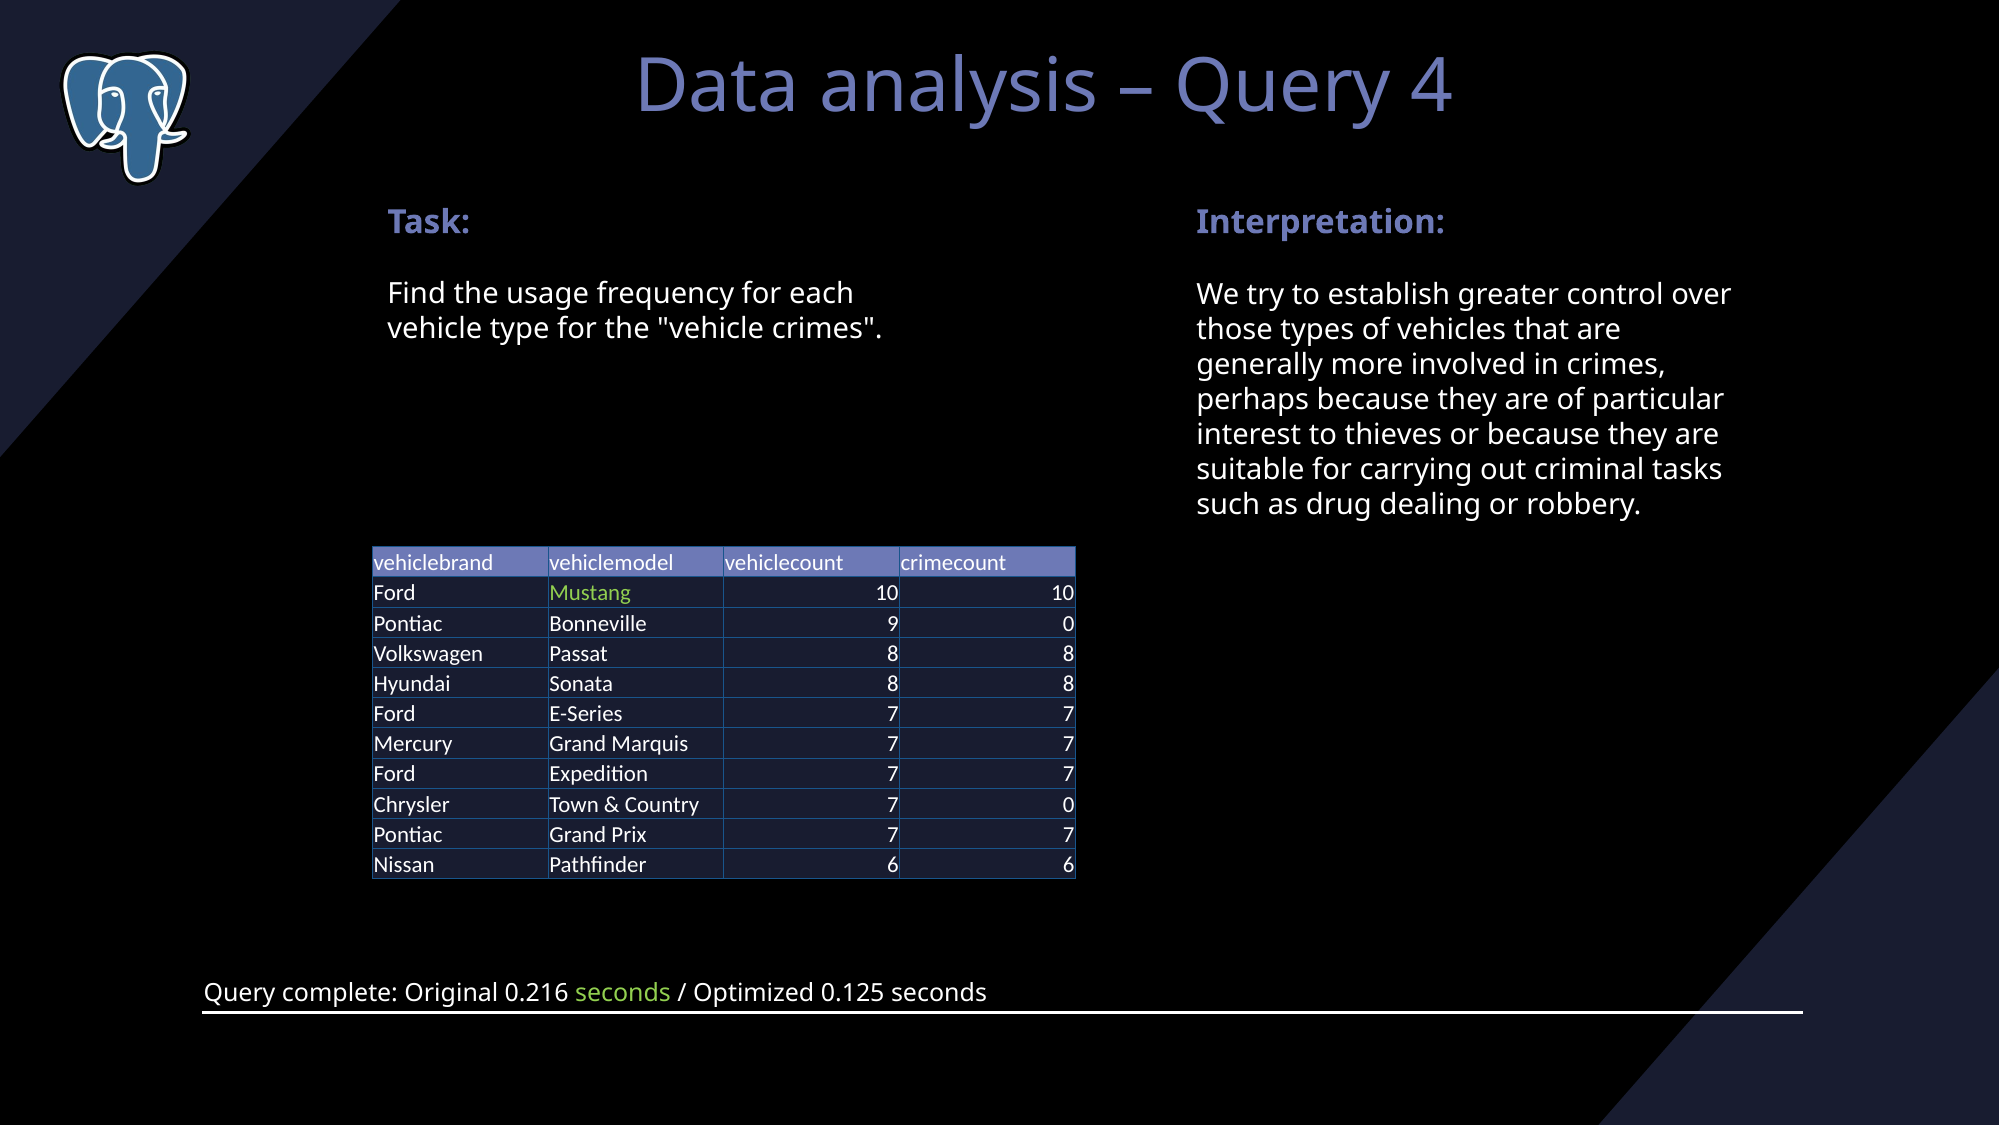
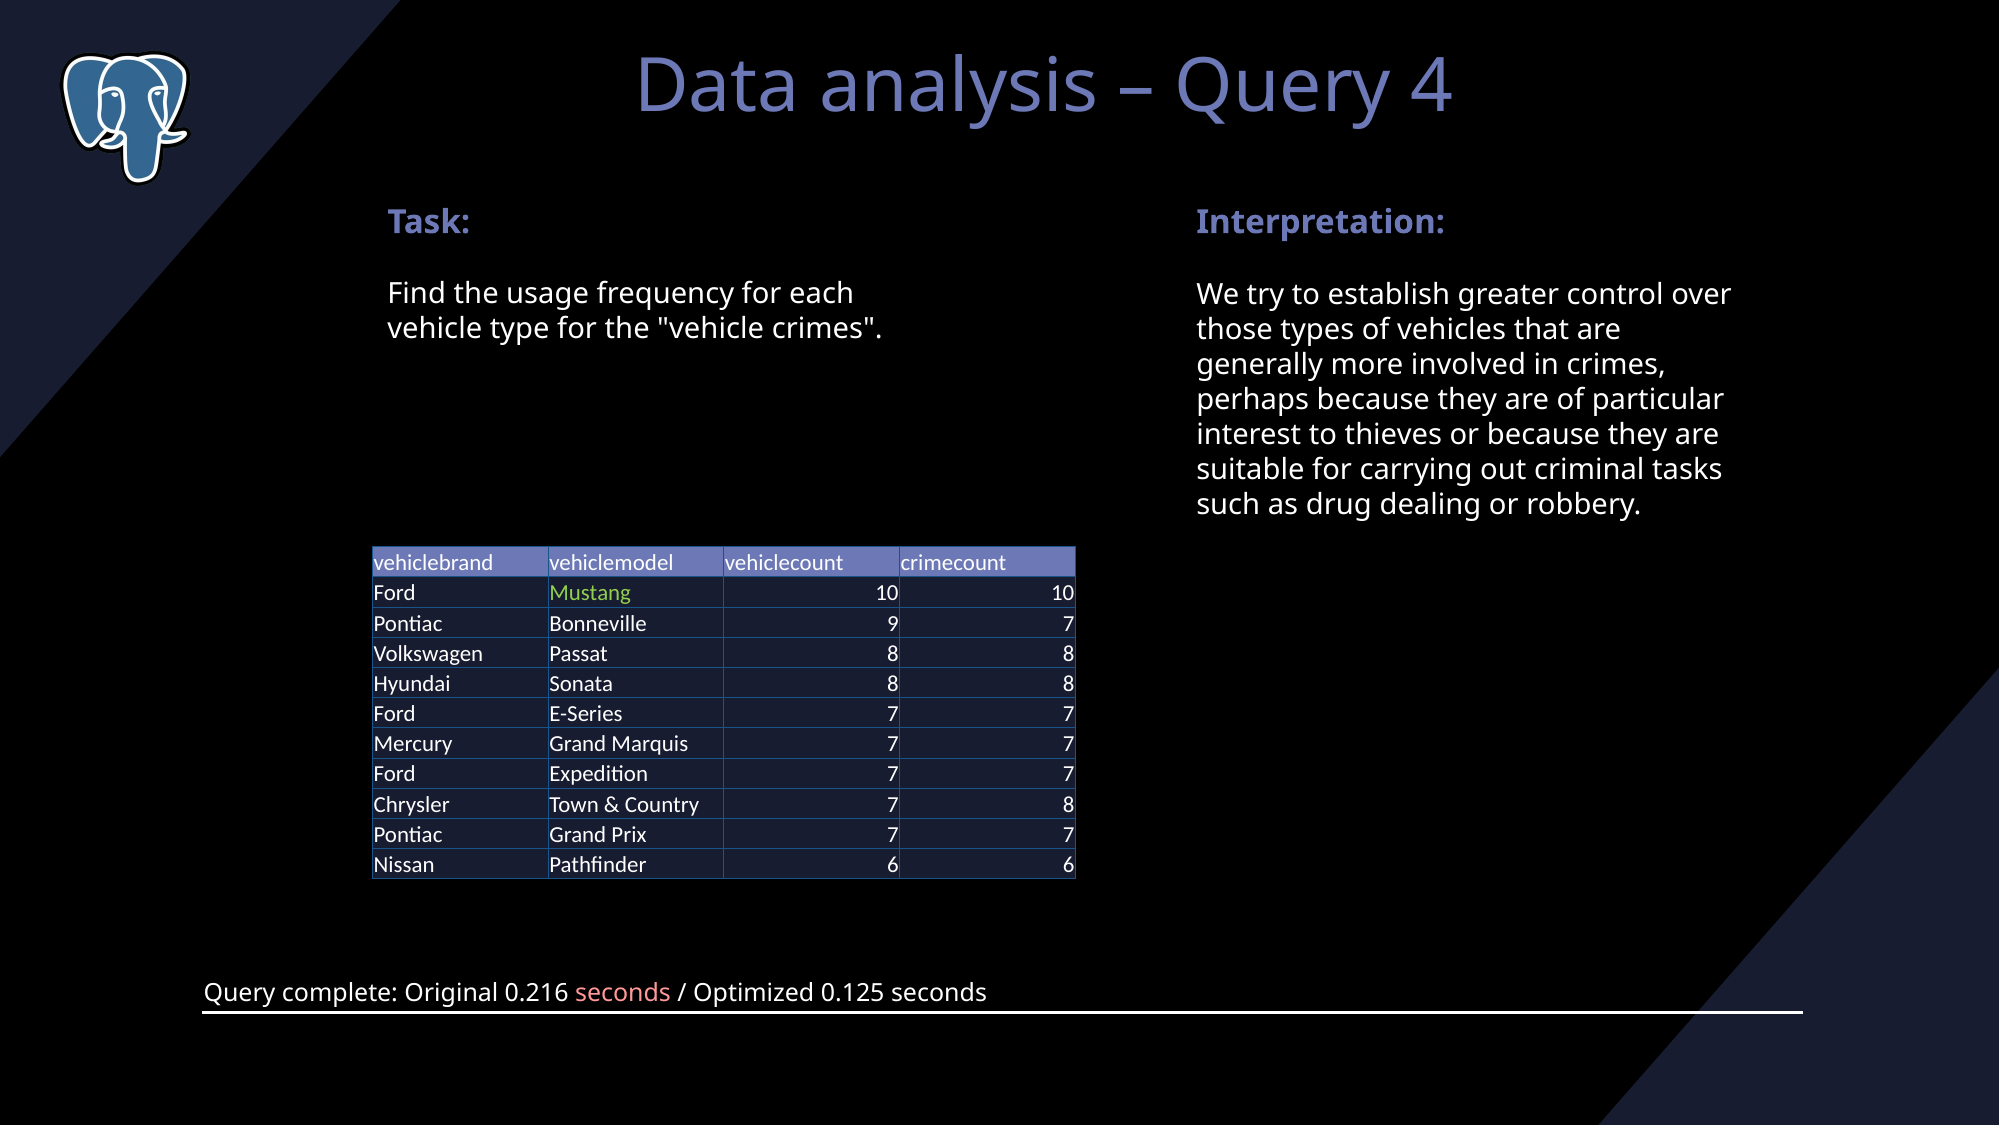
9 0: 0 -> 7 (1069, 623)
7 0: 0 -> 8 (1069, 804)
seconds colour: light green -> pink (623, 993)
